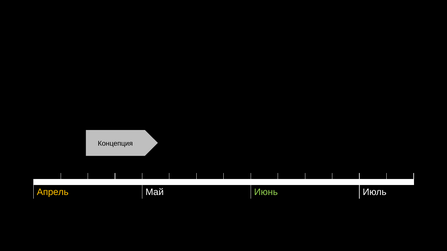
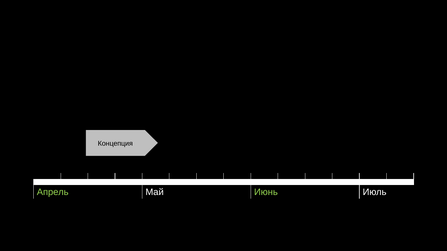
Апрель colour: yellow -> light green (53, 192)
